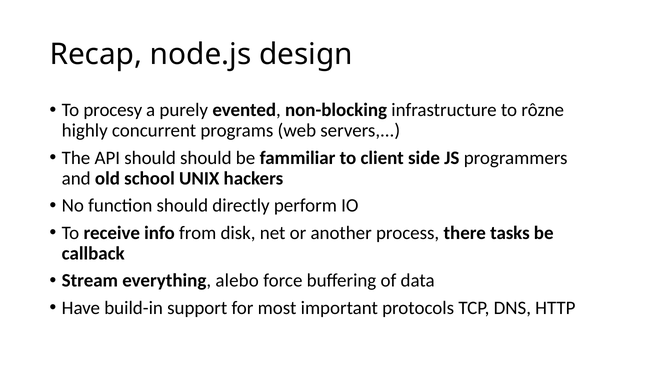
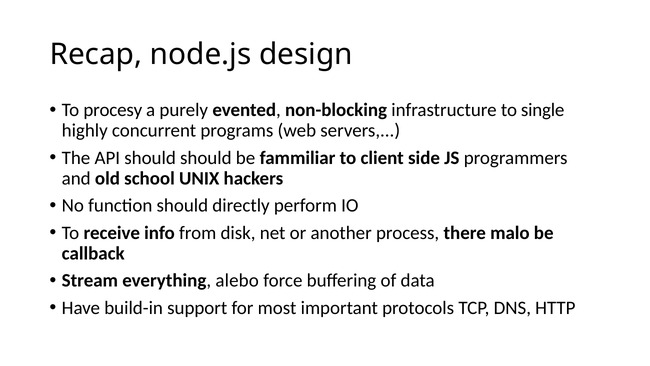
rôzne: rôzne -> single (543, 110)
tasks: tasks -> malo (510, 233)
